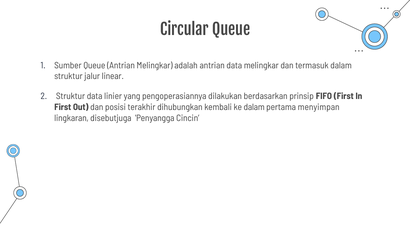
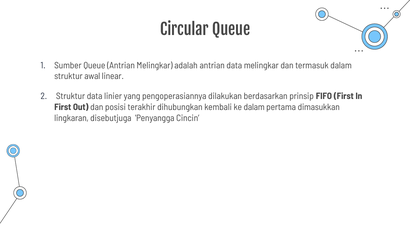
jalur: jalur -> awal (92, 76)
menyimpan: menyimpan -> dimasukkan (319, 107)
